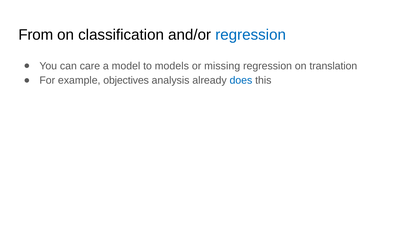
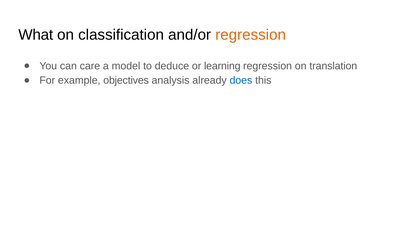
From: From -> What (36, 35)
regression colour: blue -> orange (251, 35)
models: models -> deduce (172, 66)
missing: missing -> learning (222, 66)
